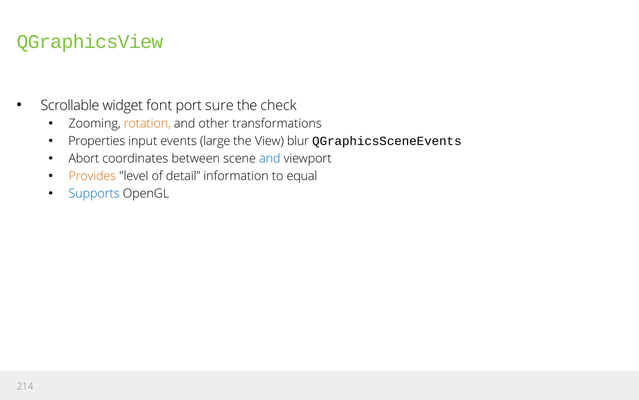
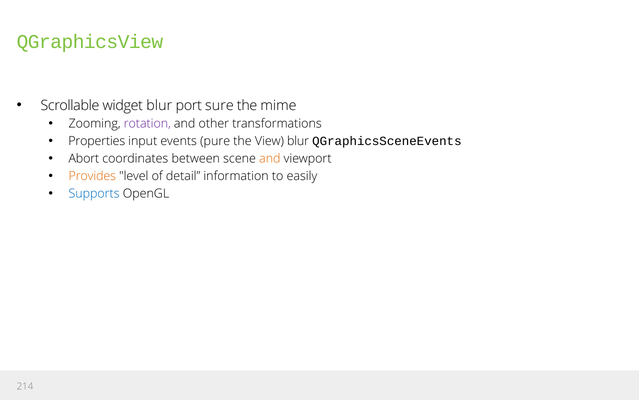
widget font: font -> blur (159, 105)
check: check -> mime (278, 105)
rotation colour: orange -> purple (147, 124)
large: large -> pure (215, 141)
and colour: blue -> orange (270, 159)
equal: equal -> easily (302, 176)
